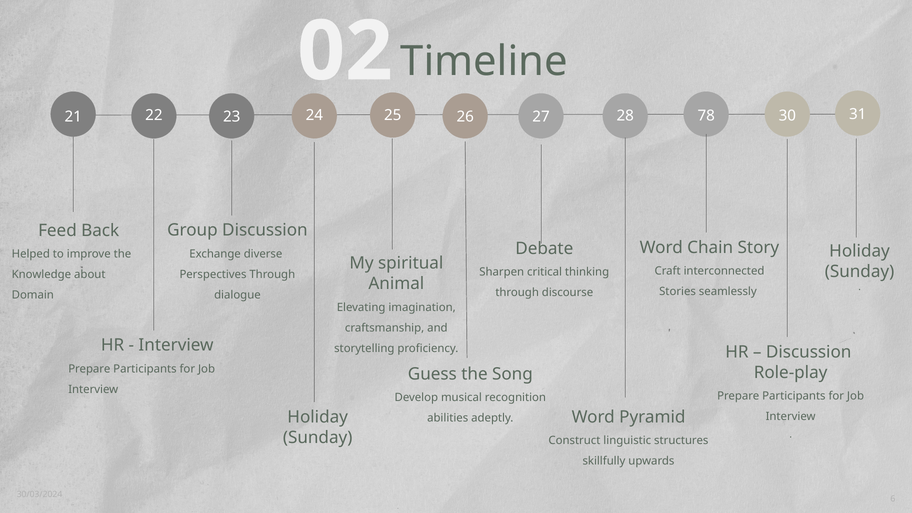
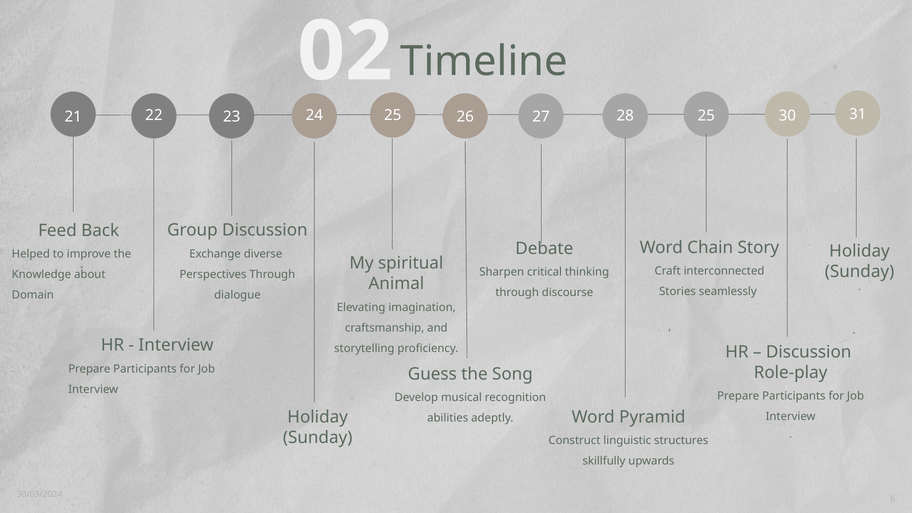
28 78: 78 -> 25 (706, 116)
